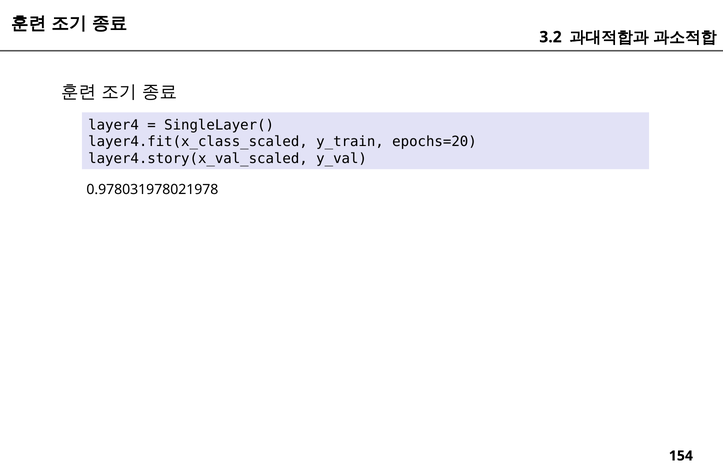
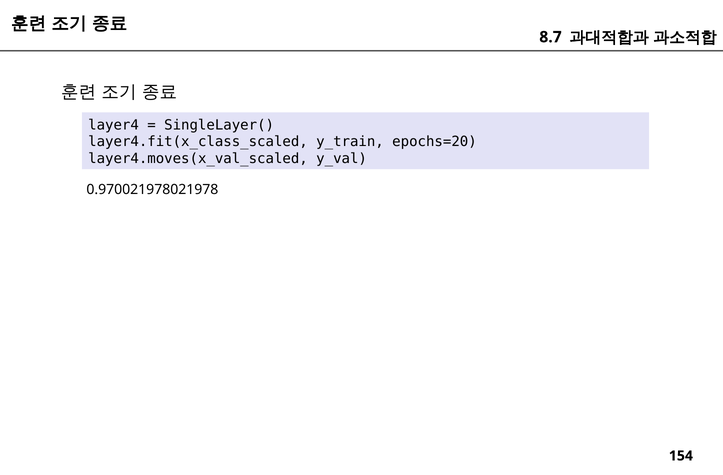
3.2: 3.2 -> 8.7 (551, 37)
layer4.story(x_val_scaled: layer4.story(x_val_scaled -> layer4.moves(x_val_scaled (198, 159)
0.978031978021978: 0.978031978021978 -> 0.970021978021978 (152, 190)
